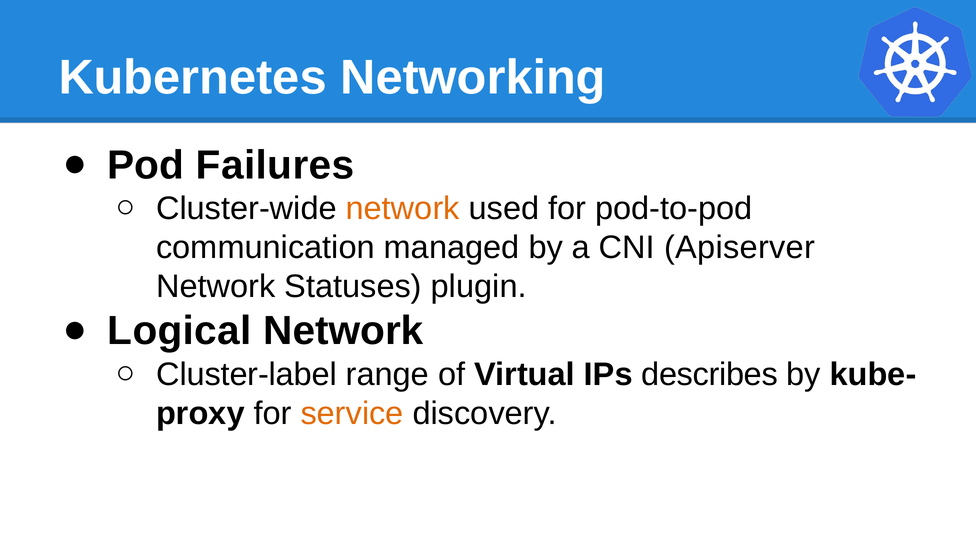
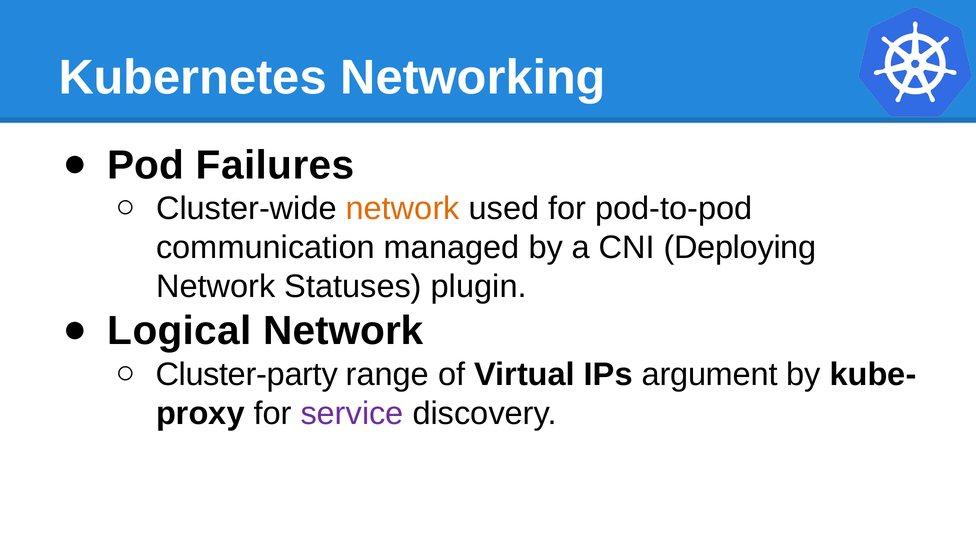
Apiserver: Apiserver -> Deploying (740, 248)
Cluster-label: Cluster-label -> Cluster-party (247, 374)
describes: describes -> argument (710, 374)
service colour: orange -> purple (352, 413)
